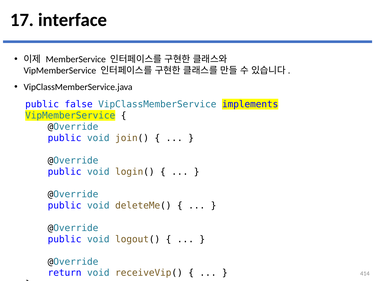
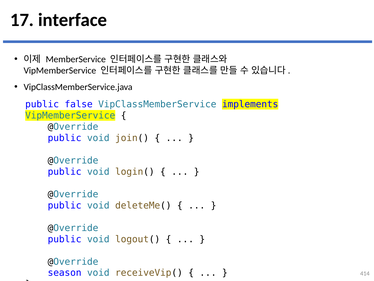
return: return -> season (65, 272)
